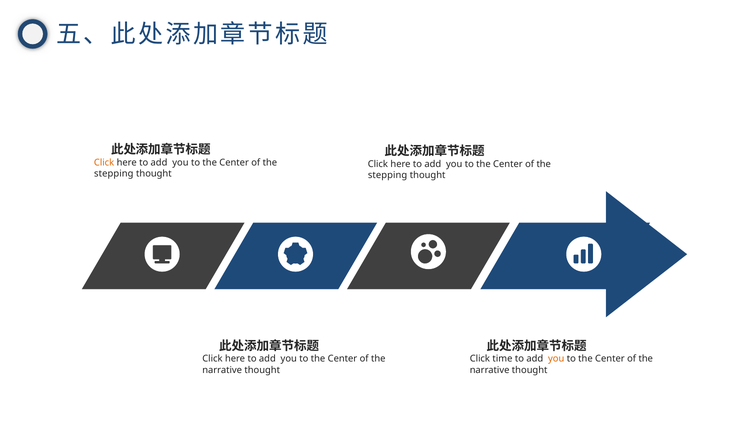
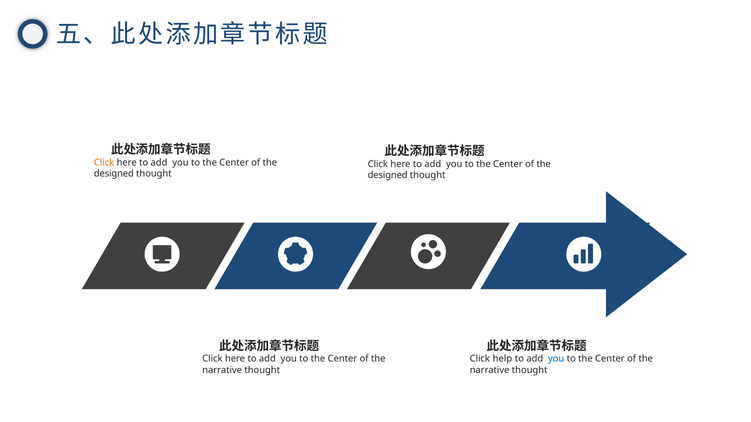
stepping: stepping -> designed (114, 174)
stepping: stepping -> designed (388, 175)
time: time -> help (502, 359)
you colour: orange -> blue (556, 359)
